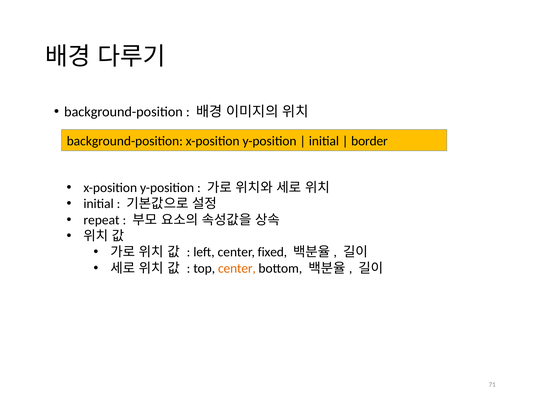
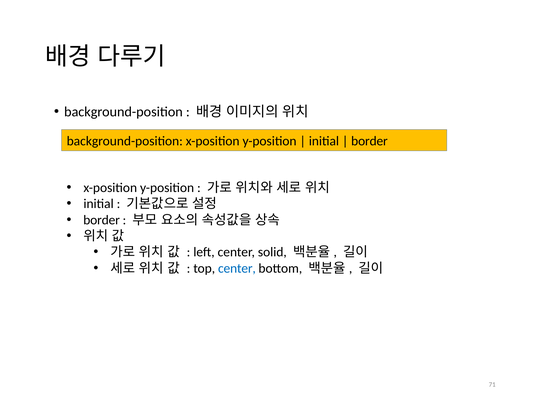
repeat: repeat -> border (102, 220)
fixed: fixed -> solid (272, 253)
center colour: orange -> blue (237, 269)
